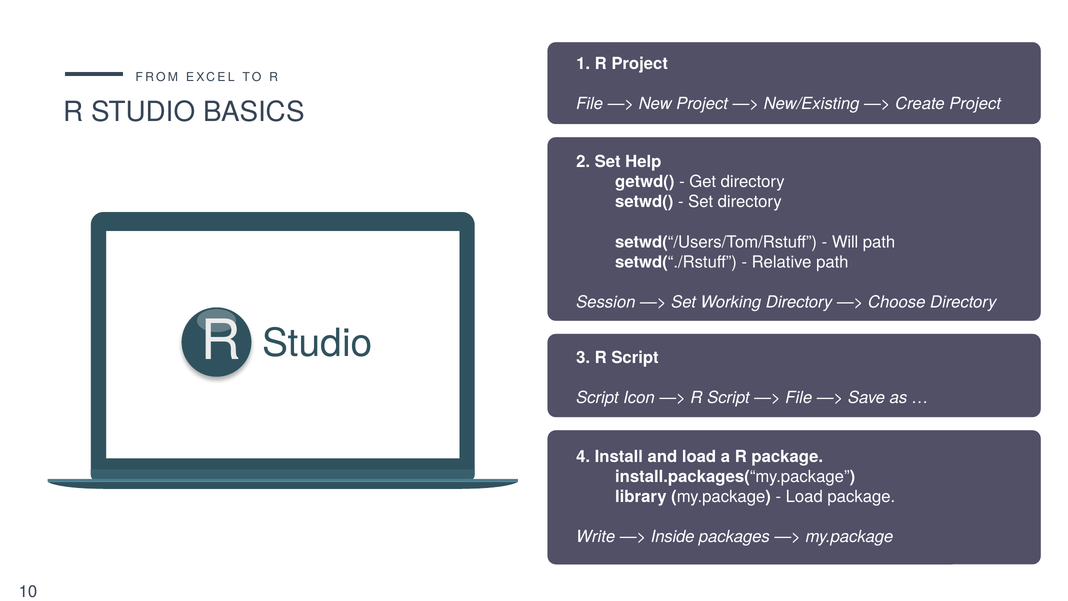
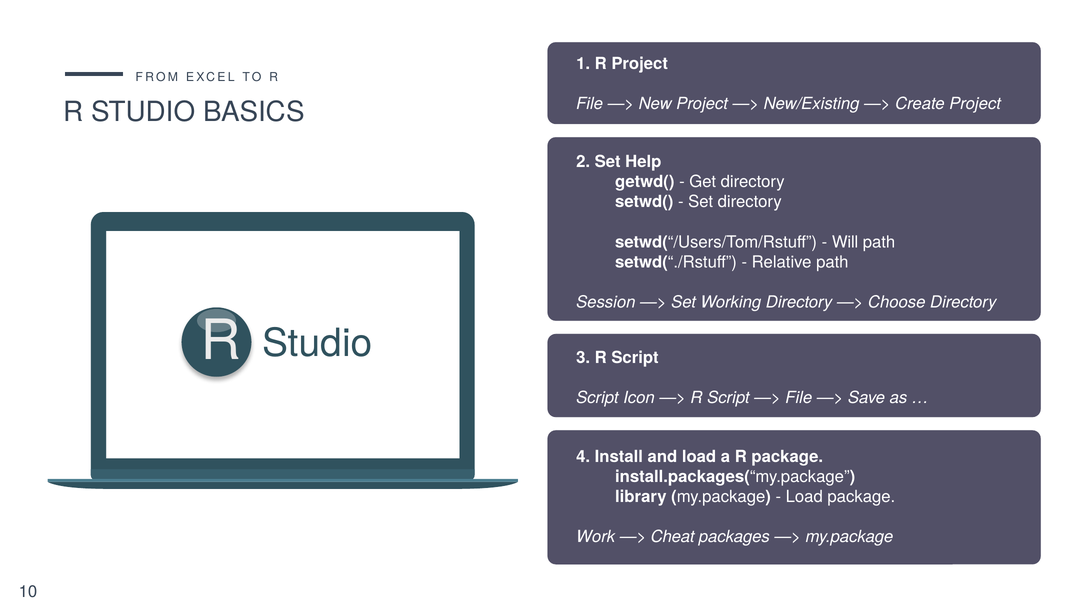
Write: Write -> Work (596, 537)
Inside: Inside -> Cheat (673, 537)
